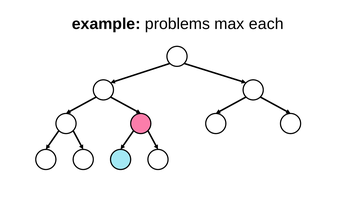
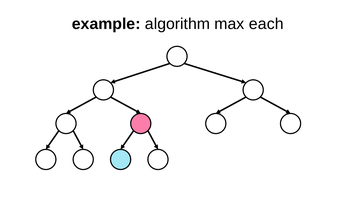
problems: problems -> algorithm (178, 24)
